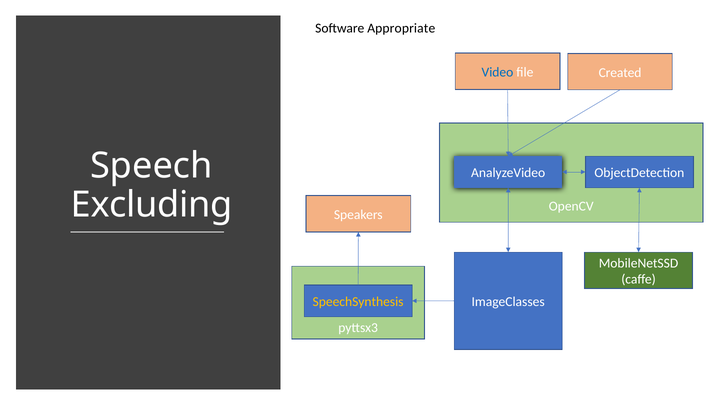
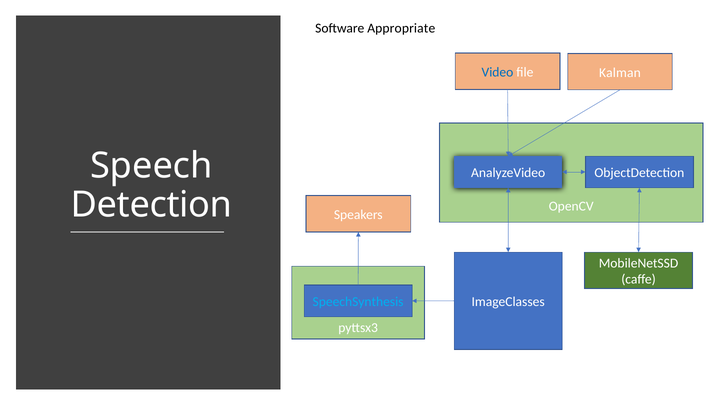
Created: Created -> Kalman (620, 72)
Excluding: Excluding -> Detection (152, 205)
SpeechSynthesis colour: yellow -> light blue (358, 302)
